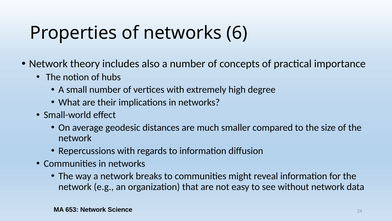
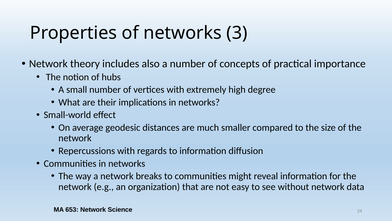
6: 6 -> 3 (237, 33)
